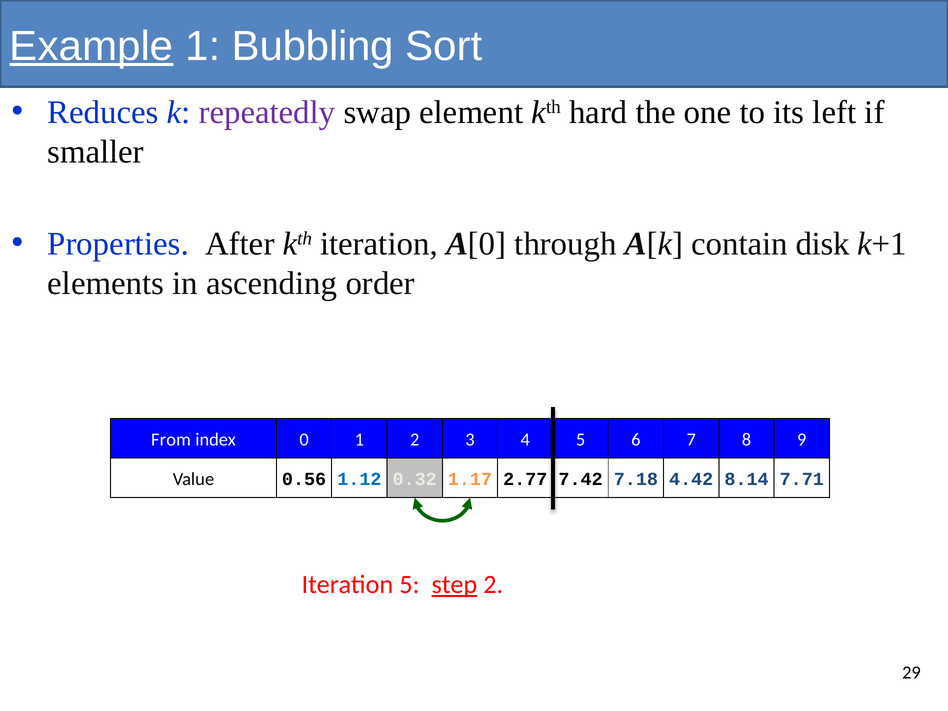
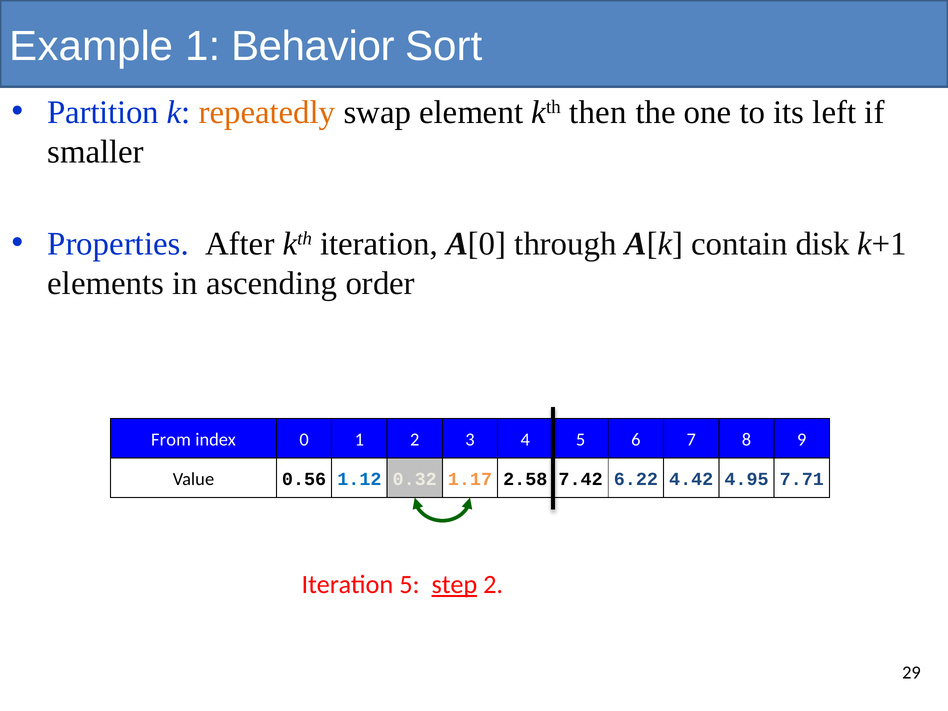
Example underline: present -> none (91, 46)
Bubbling: Bubbling -> Behavior (313, 46)
Reduces: Reduces -> Partition (103, 112)
repeatedly colour: purple -> orange (267, 112)
hard: hard -> then (598, 112)
7.18: 7.18 -> 6.22 (636, 479)
2.77: 2.77 -> 2.58 (525, 479)
8.14: 8.14 -> 4.95 (747, 479)
